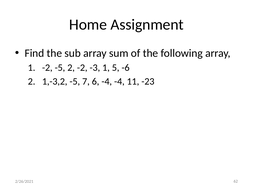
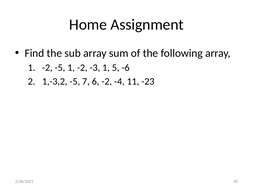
-5 2: 2 -> 1 (71, 68)
6 -4: -4 -> -2 (107, 81)
